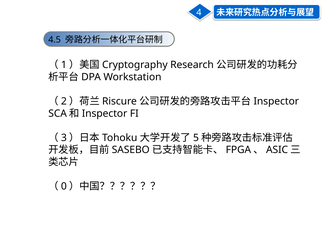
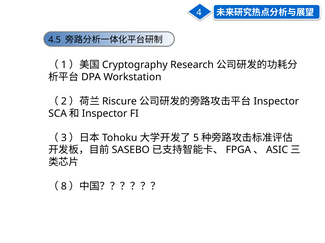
0: 0 -> 8 (64, 187)
